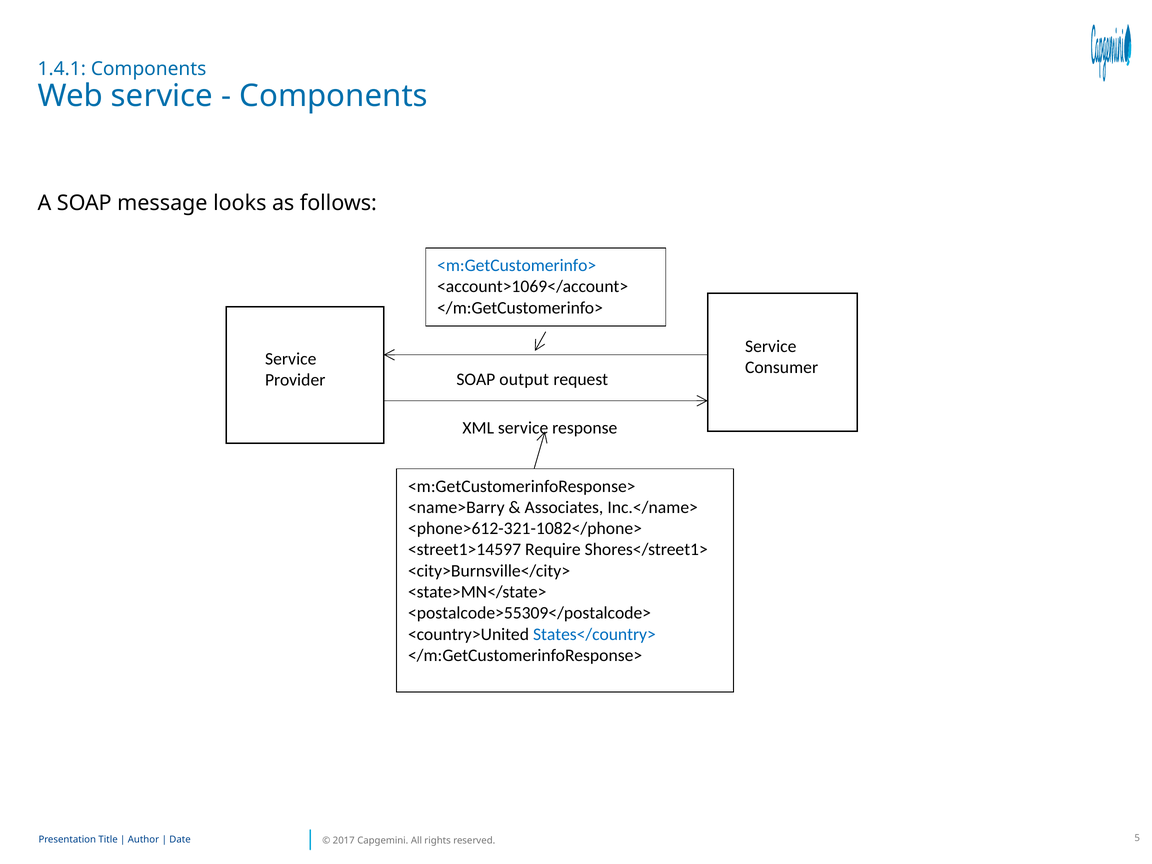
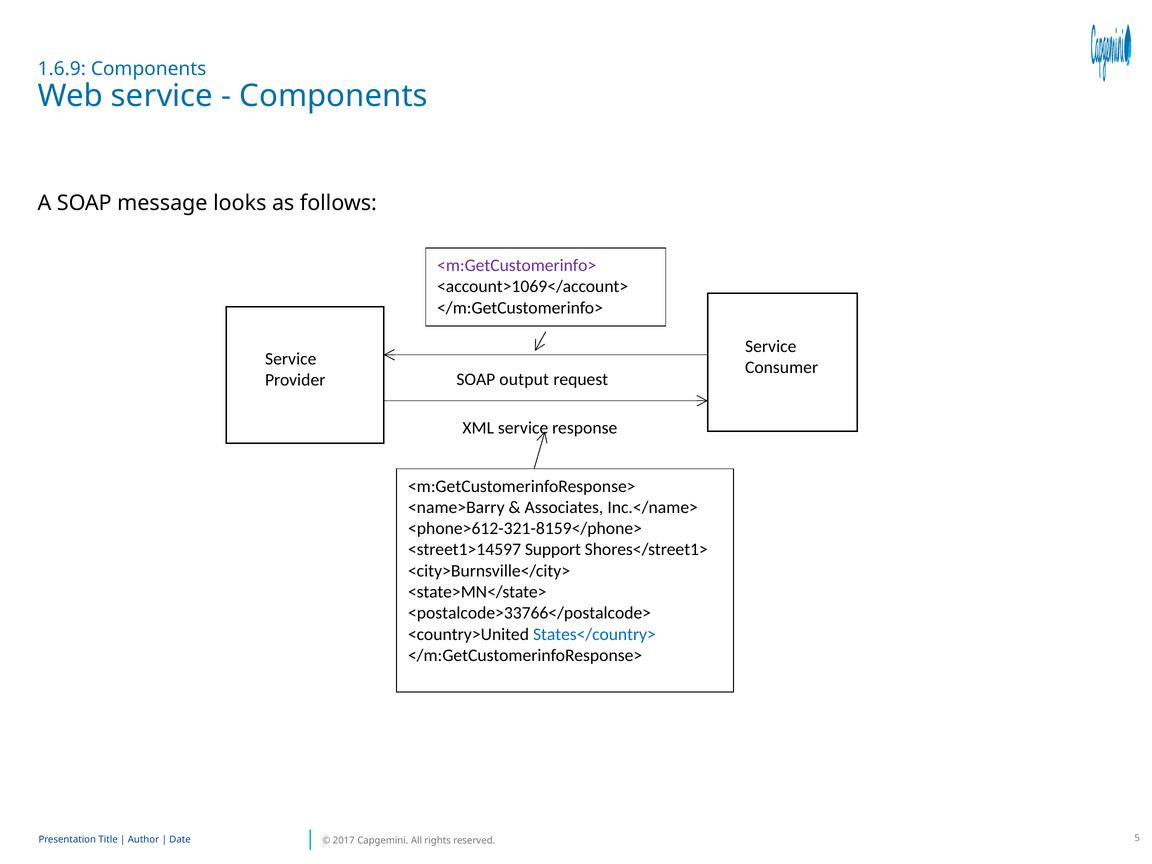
1.4.1: 1.4.1 -> 1.6.9 (62, 69)
<m:GetCustomerinfo> colour: blue -> purple (517, 265)
<phone>612-321-1082</phone>: <phone>612-321-1082</phone> -> <phone>612-321-8159</phone> (525, 529)
Require: Require -> Support (553, 550)
<postalcode>55309</postalcode>: <postalcode>55309</postalcode> -> <postalcode>33766</postalcode> (530, 613)
